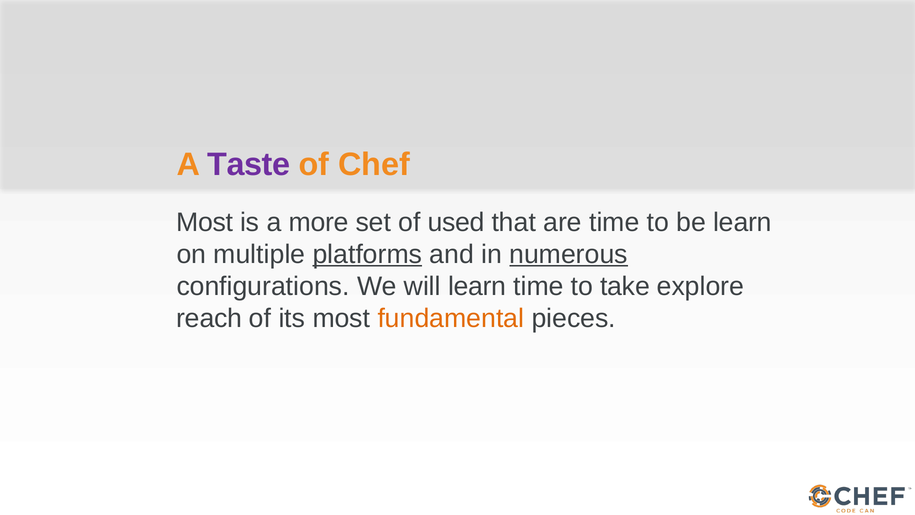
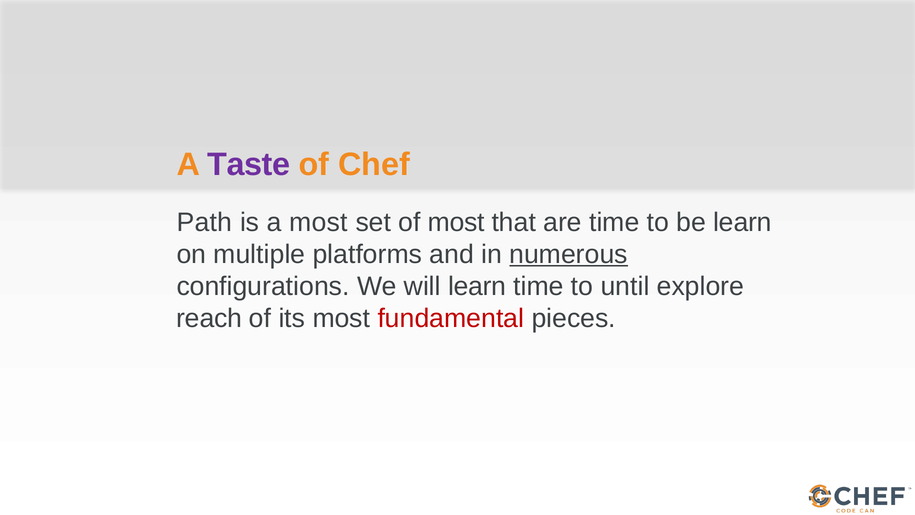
Most: Most -> Path (204, 222)
a more: more -> most (318, 222)
of used: used -> most (456, 222)
platforms underline: present -> none (367, 254)
take: take -> until (625, 286)
fundamental colour: orange -> red (451, 318)
